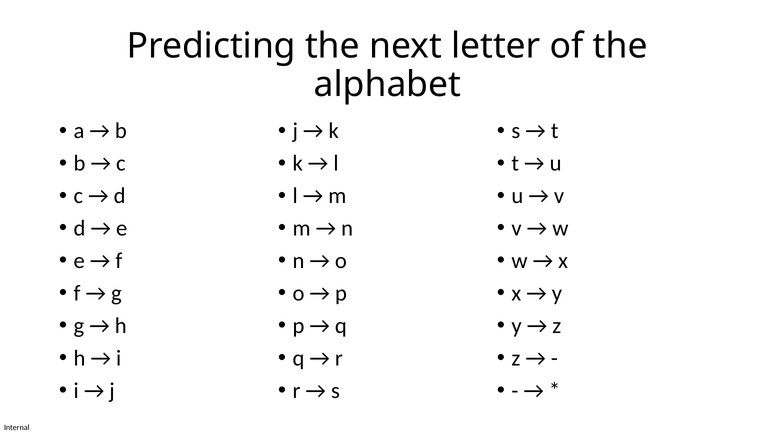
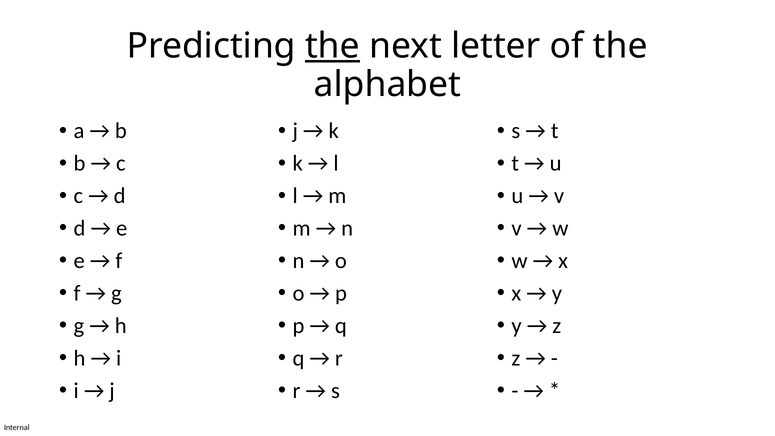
the underline: none -> present (332, 46)
